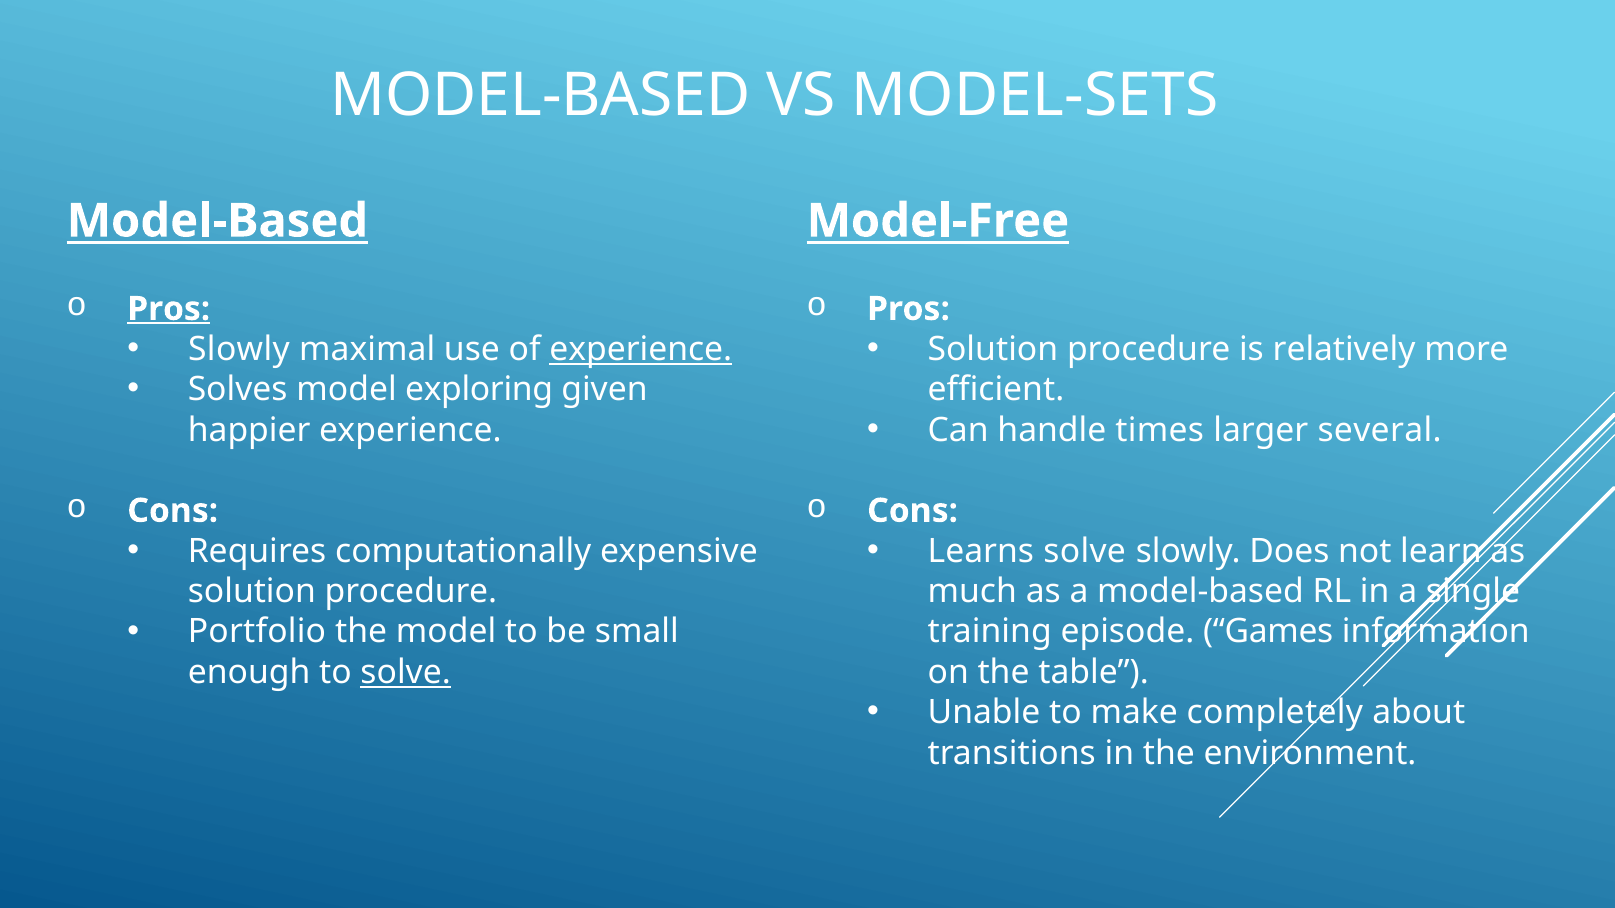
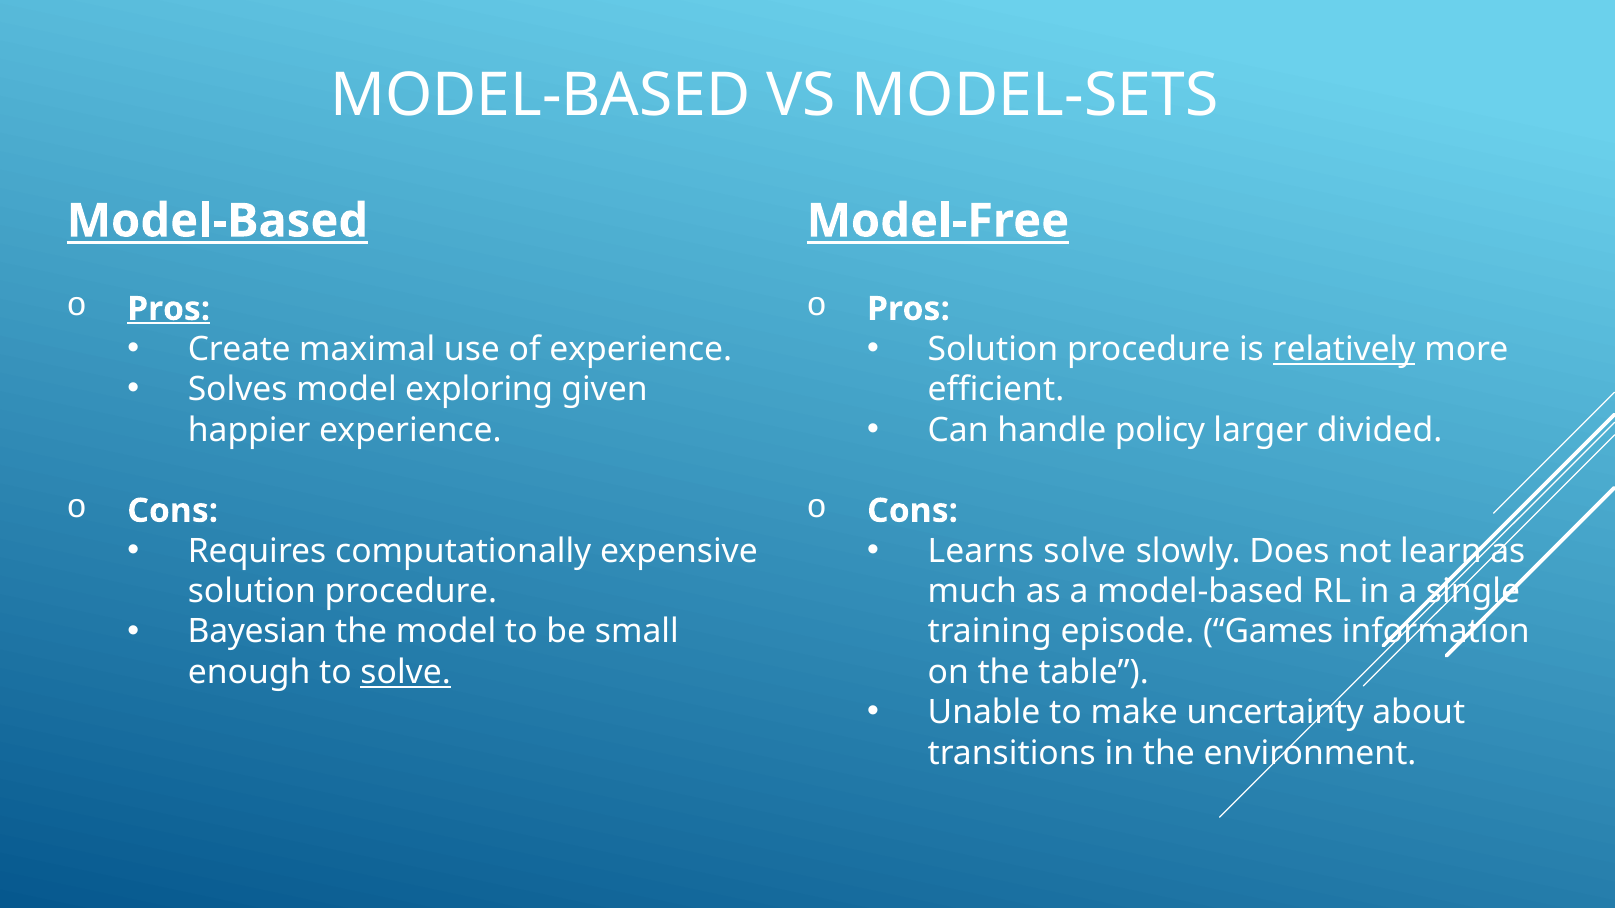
Slowly: Slowly -> Create (239, 349)
experience underline: present -> none (641, 349)
relatively underline: none -> present (1344, 349)
times: times -> policy (1160, 430)
several: several -> divided (1380, 430)
Portfolio: Portfolio -> Bayesian (257, 632)
completely: completely -> uncertainty (1275, 713)
